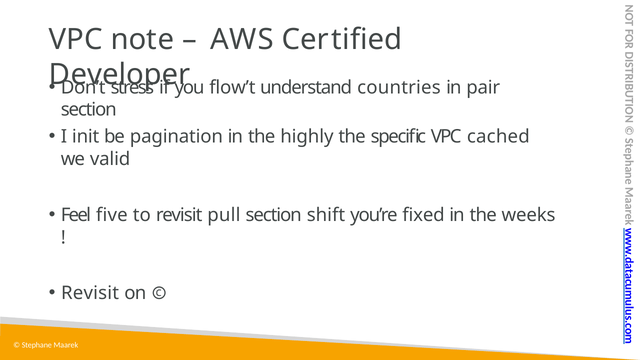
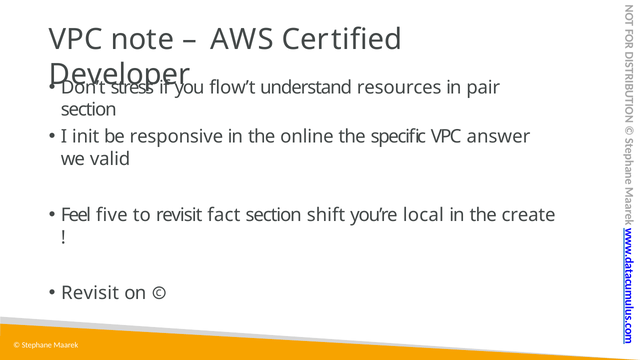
countries: countries -> resources (399, 87)
pagination: pagination -> responsive (176, 137)
highly: highly -> online (307, 137)
cached: cached -> answer (498, 137)
pull: pull -> fact (224, 215)
fixed: fixed -> local (423, 215)
weeks: weeks -> create (529, 215)
